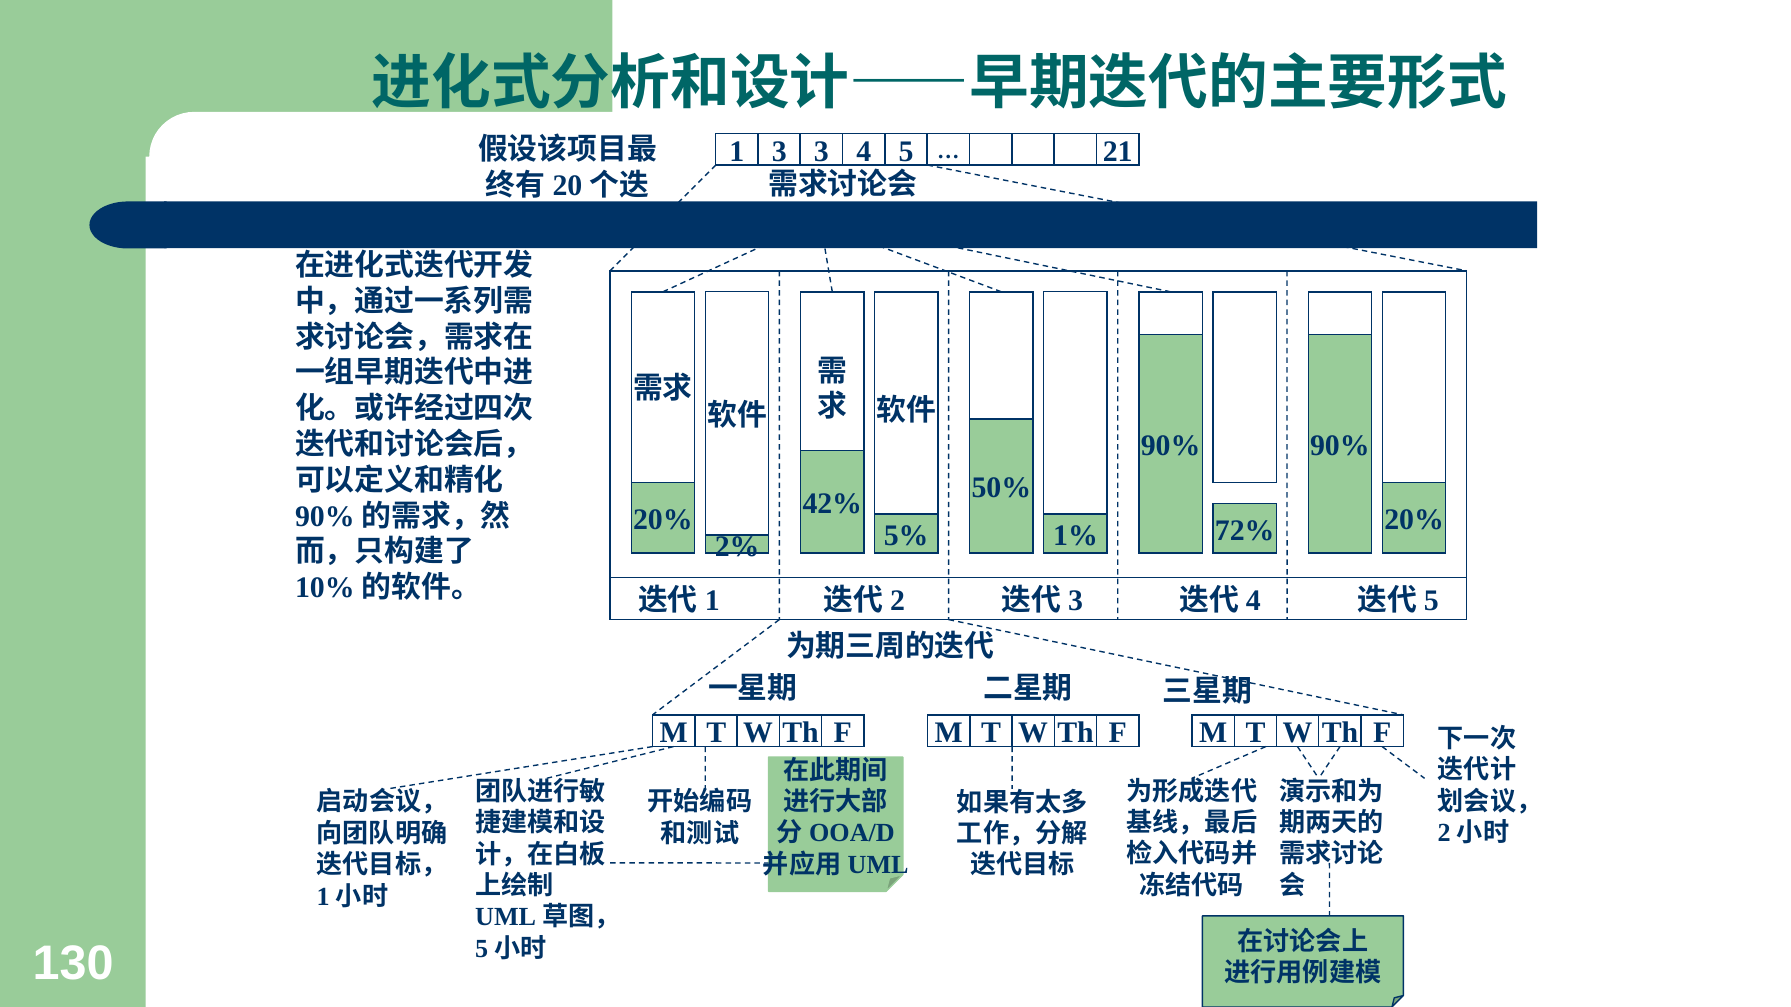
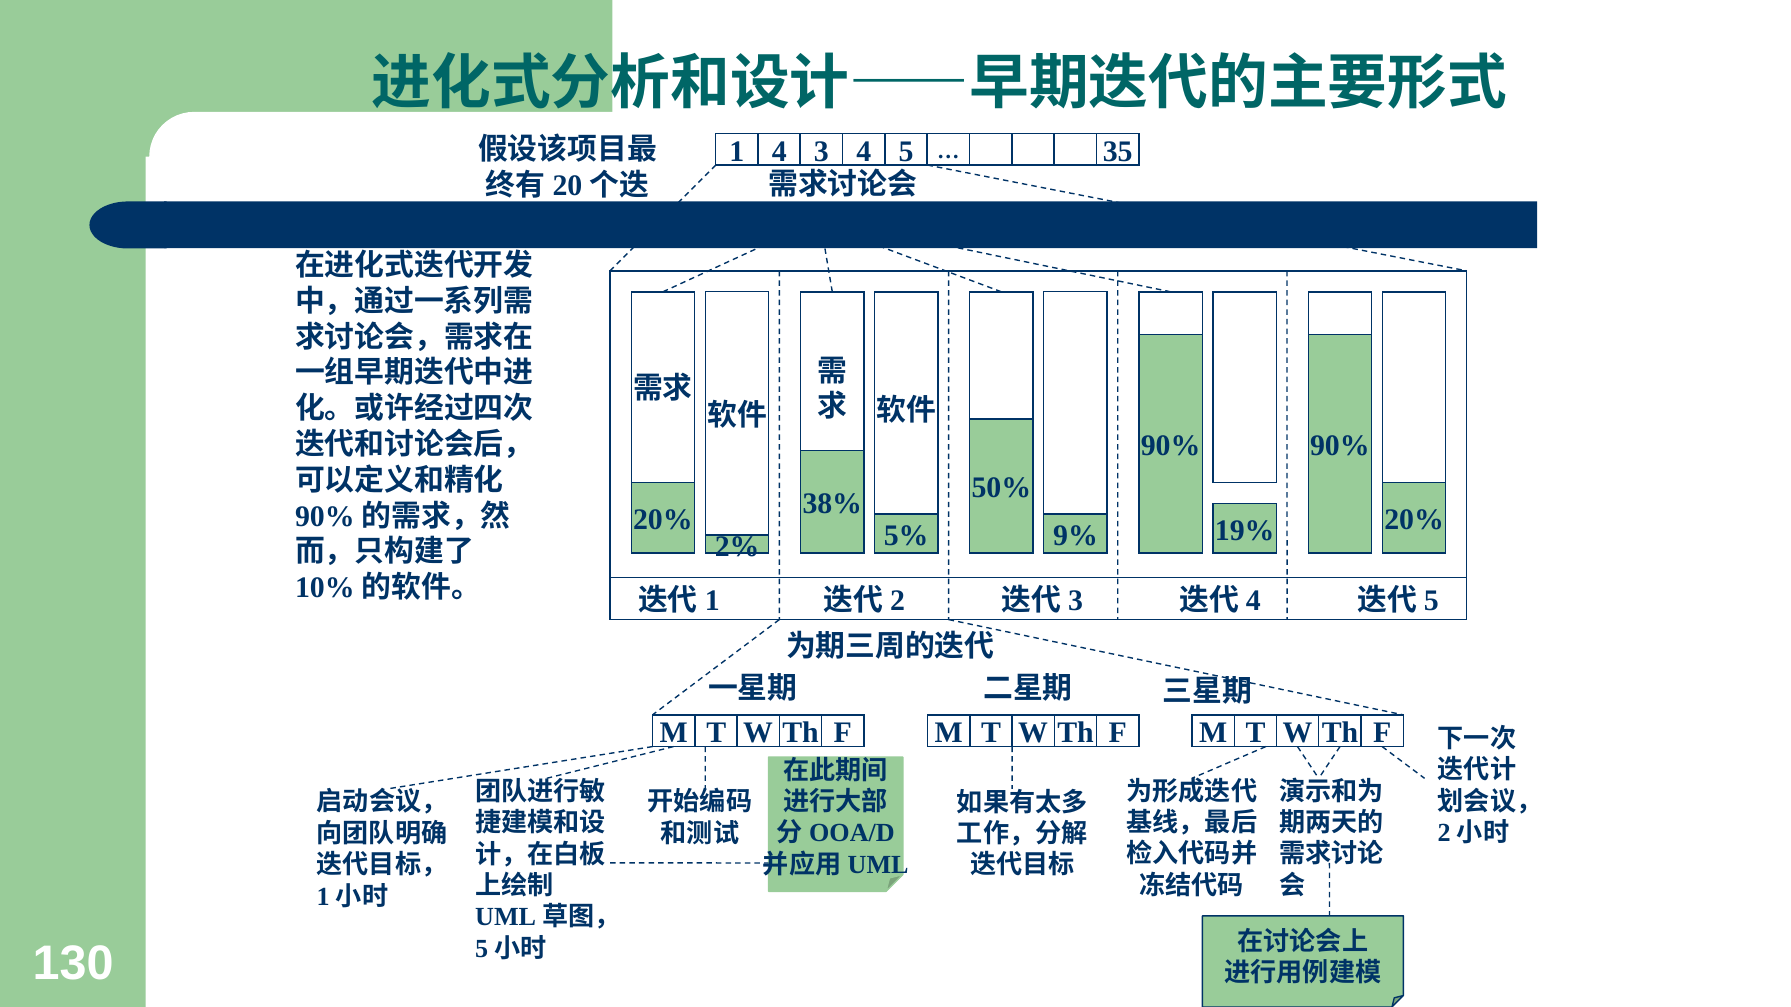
1 3: 3 -> 4 (779, 151)
21: 21 -> 35 (1118, 151)
42%: 42% -> 38% (832, 504)
72%: 72% -> 19% (1245, 530)
1%: 1% -> 9% (1076, 536)
